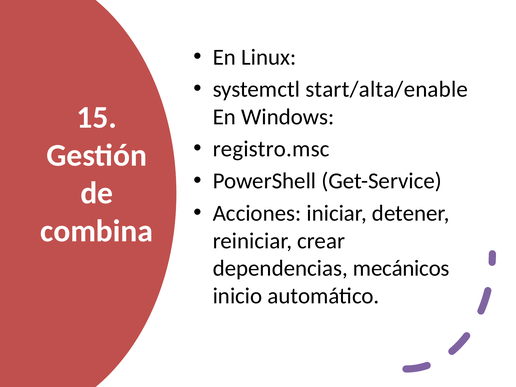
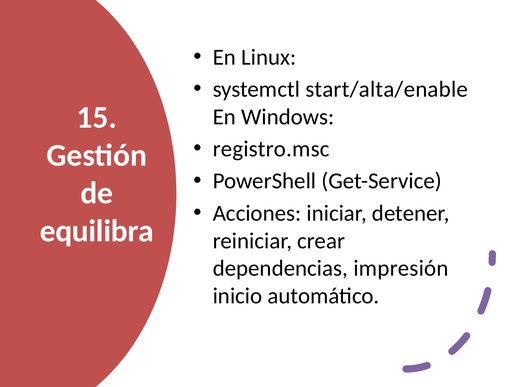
combina: combina -> equilibra (97, 231)
mecánicos: mecánicos -> impresión (401, 268)
